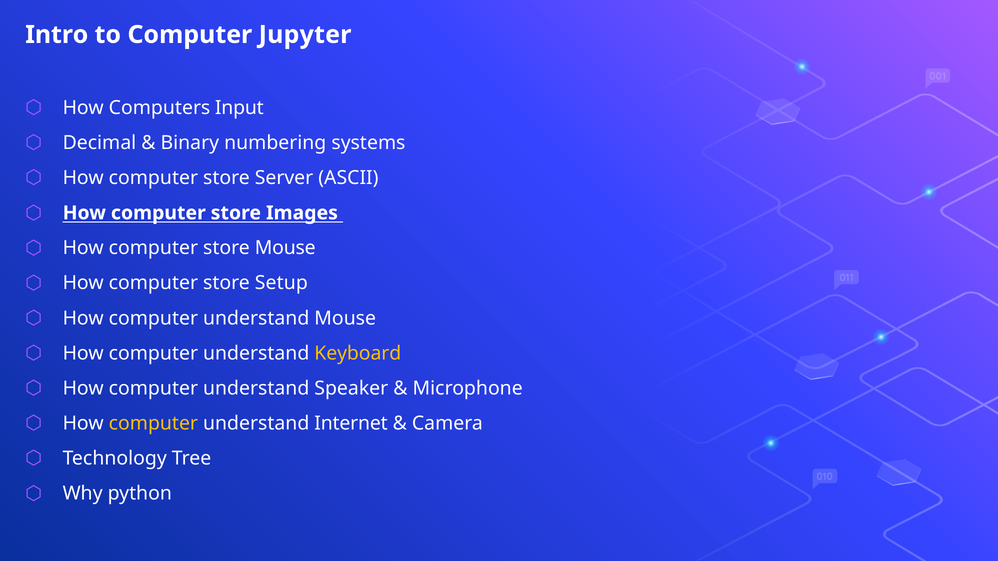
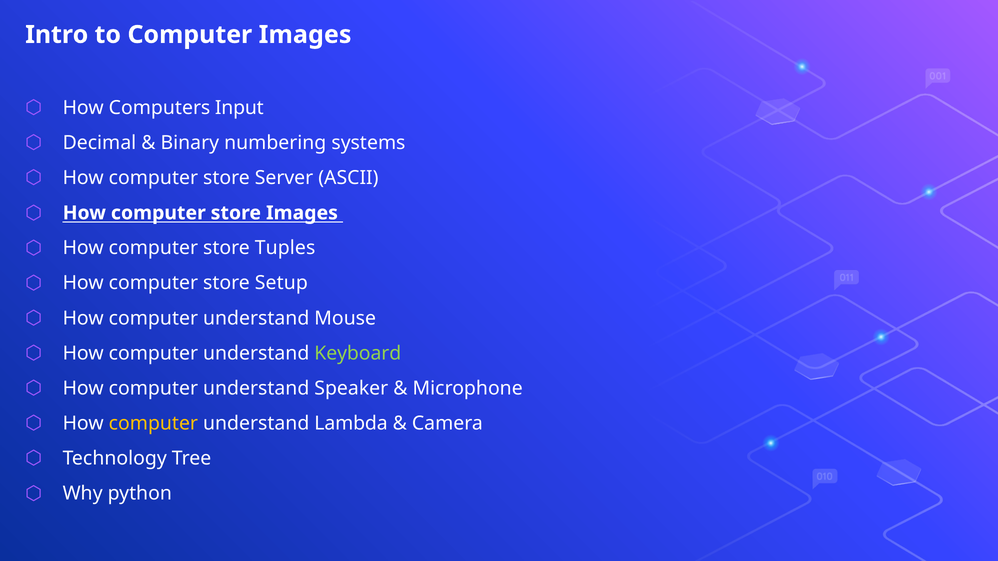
Computer Jupyter: Jupyter -> Images (305, 35)
store Mouse: Mouse -> Tuples (285, 248)
Keyboard colour: yellow -> light green (358, 353)
Internet: Internet -> Lambda (351, 424)
